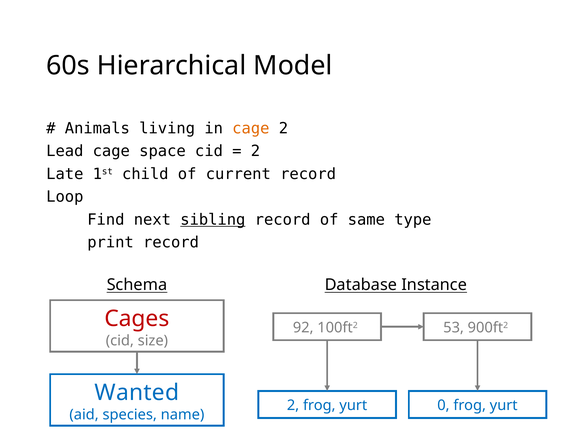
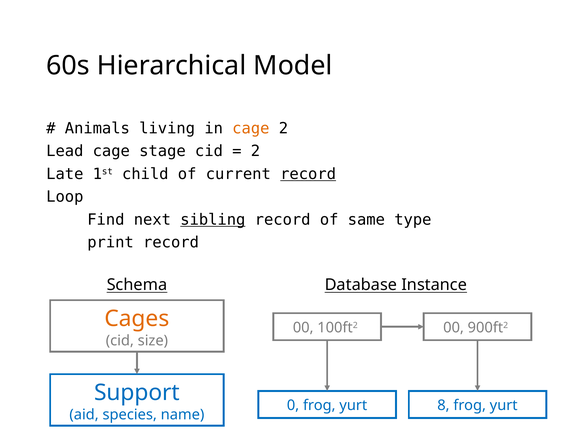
space: space -> stage (162, 151)
record underline: none -> present (308, 174)
Cages colour: red -> orange (137, 319)
92: 92 -> 00 (303, 328)
100ft2 53: 53 -> 00 (454, 328)
Wanted: Wanted -> Support (137, 393)
2: 2 -> 0 (293, 406)
0: 0 -> 8 (443, 406)
